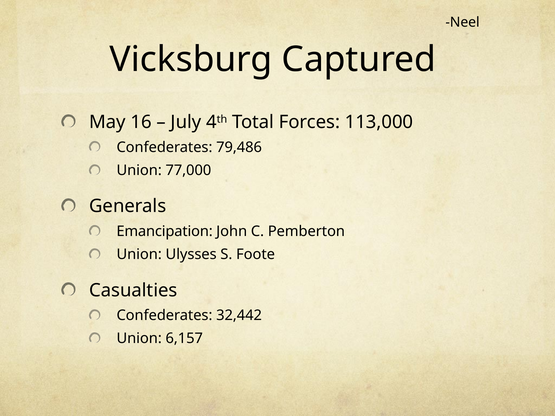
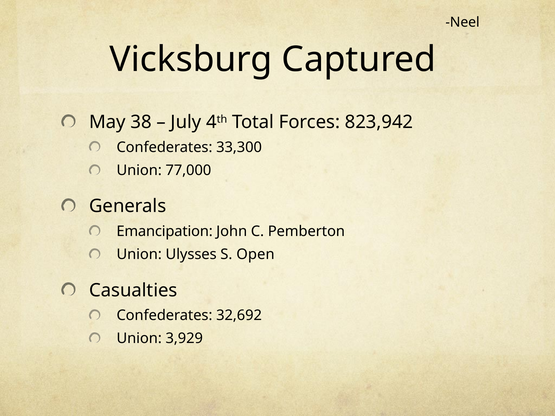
16: 16 -> 38 (141, 122)
113,000: 113,000 -> 823,942 (379, 122)
79,486: 79,486 -> 33,300 (239, 147)
Foote: Foote -> Open (255, 255)
32,442: 32,442 -> 32,692 (239, 316)
6,157: 6,157 -> 3,929 (184, 339)
